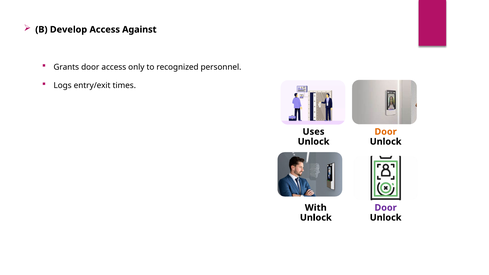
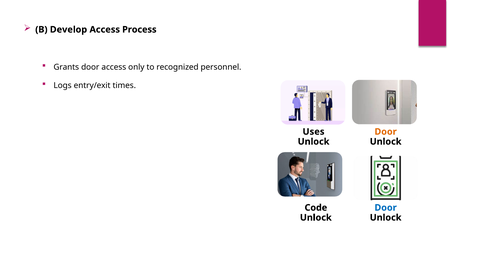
Against: Against -> Process (139, 30)
Door colour: purple -> blue (386, 208)
With: With -> Code (316, 208)
